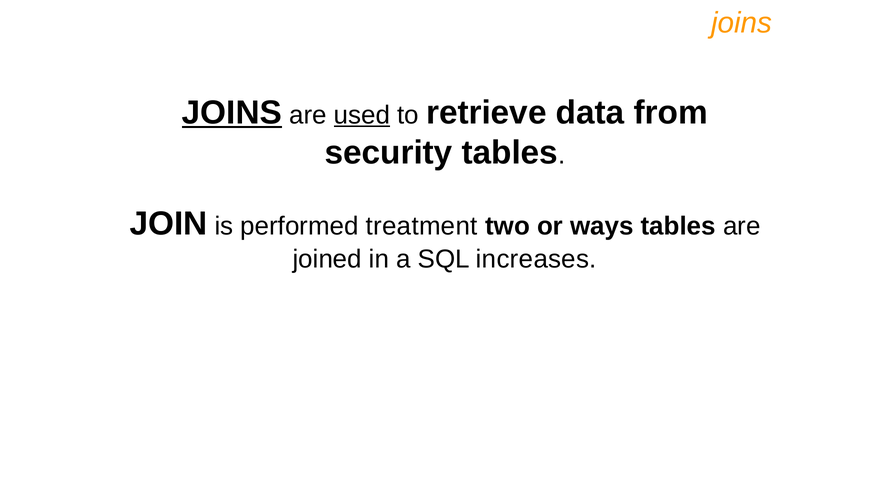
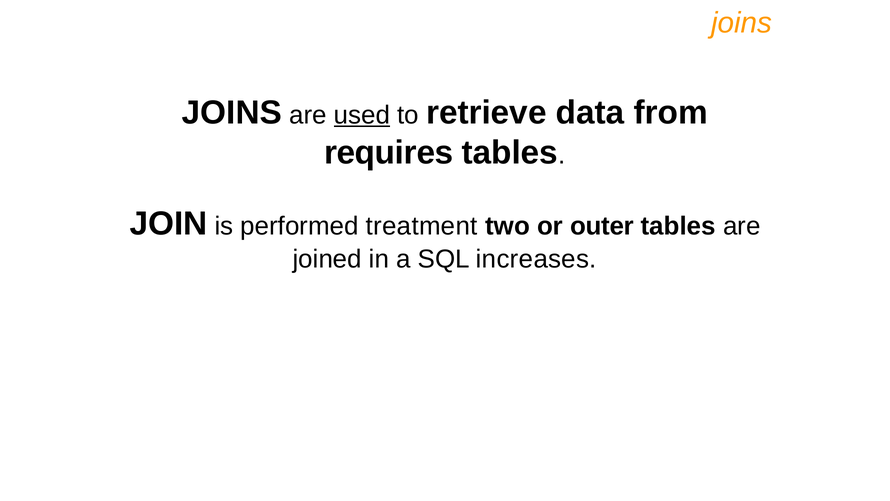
JOINS underline: present -> none (232, 112)
security: security -> requires (389, 152)
ways: ways -> outer (602, 226)
